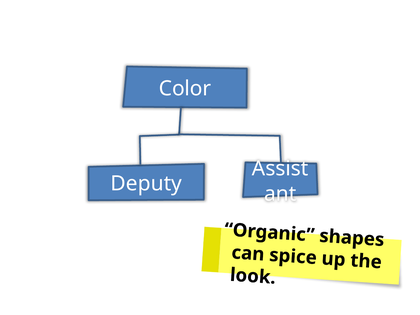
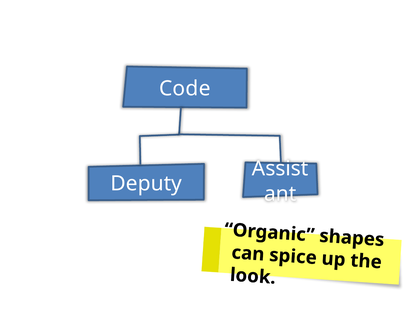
Color: Color -> Code (185, 89)
